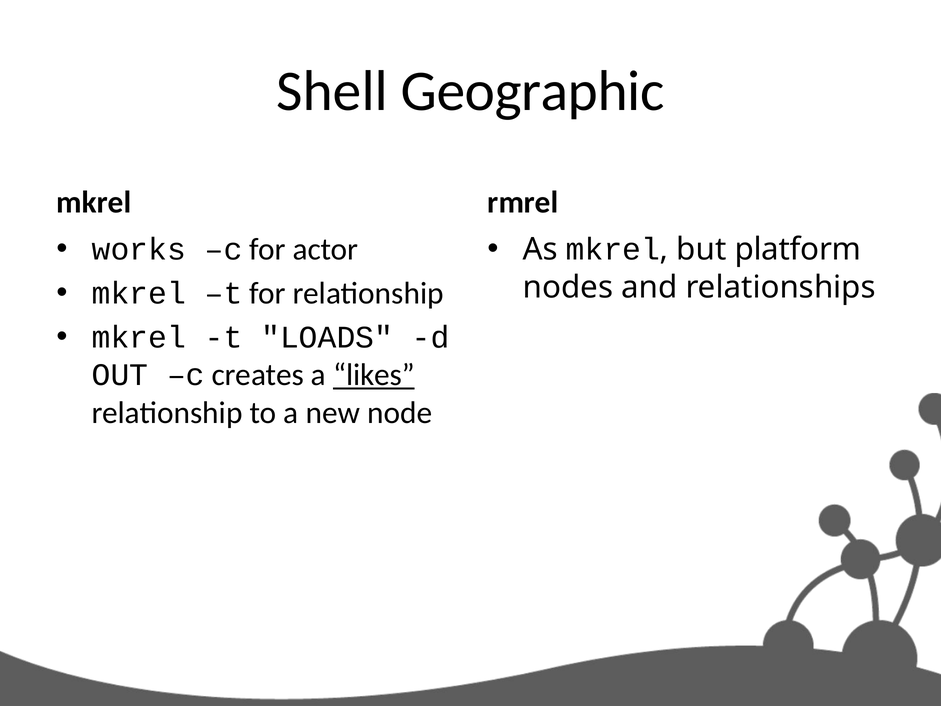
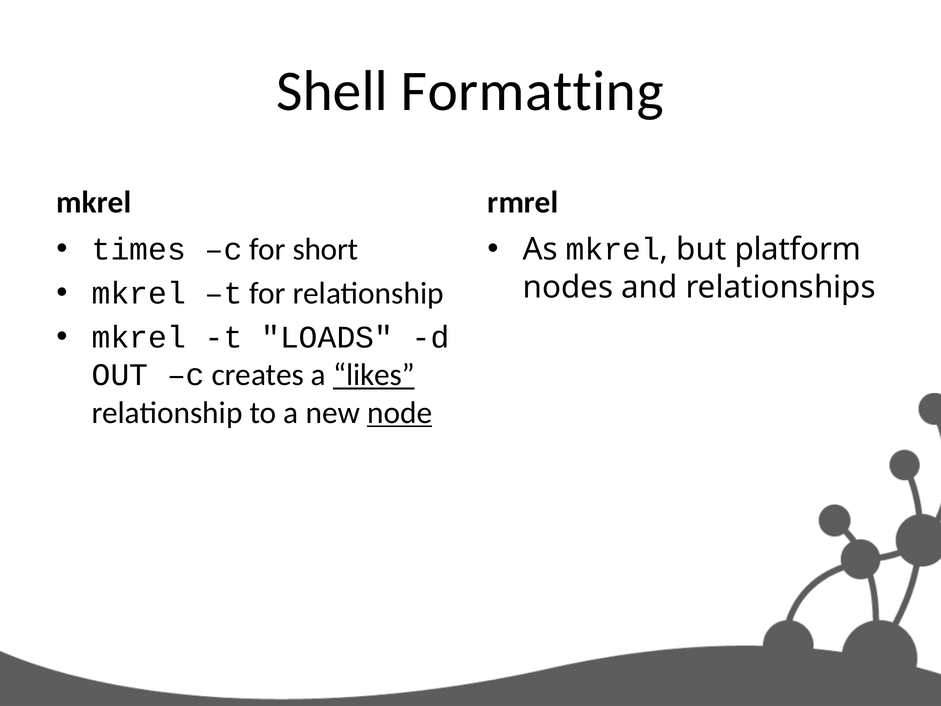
Geographic: Geographic -> Formatting (532, 91)
works: works -> times (139, 250)
actor: actor -> short (326, 250)
node underline: none -> present (400, 413)
